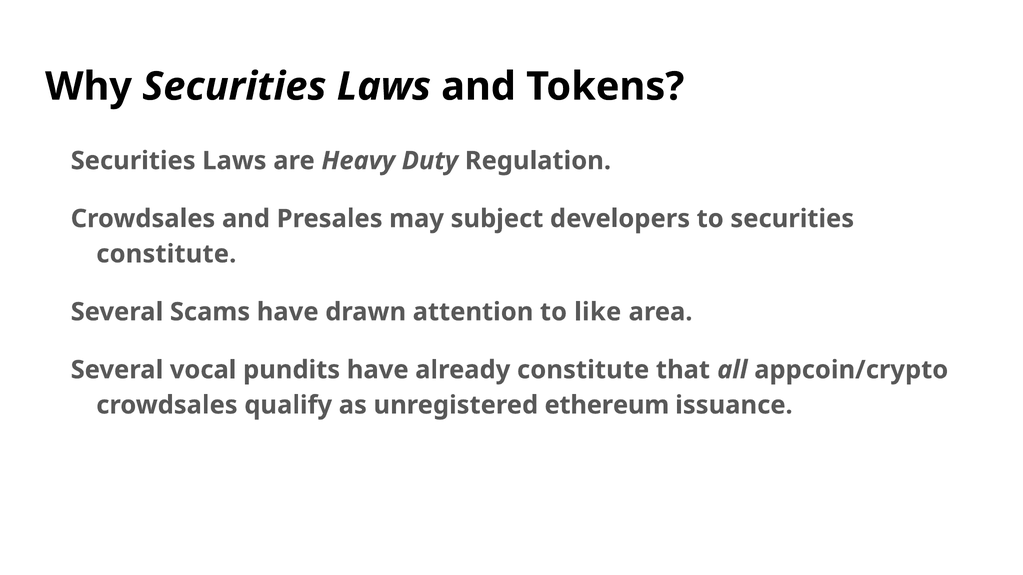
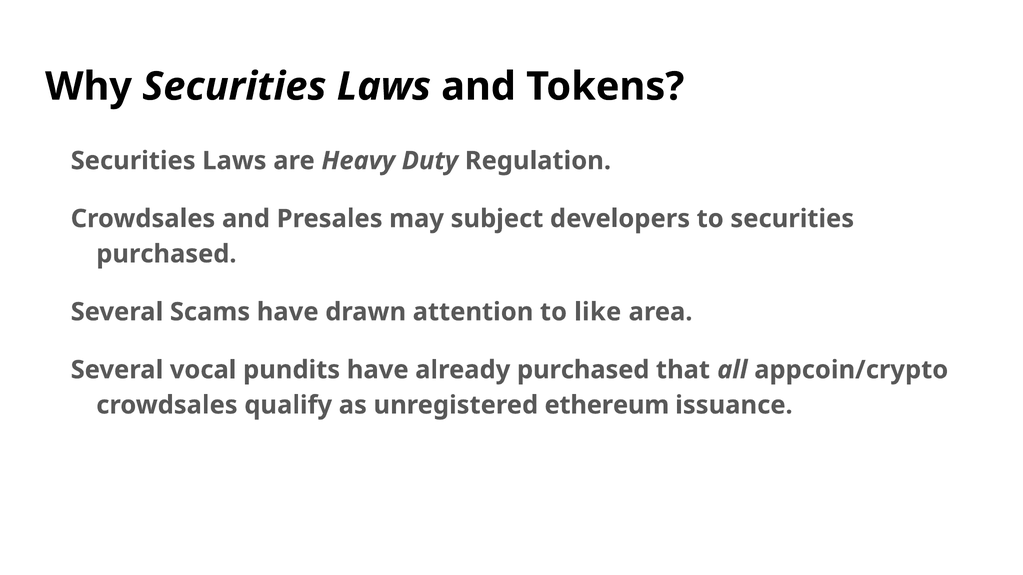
constitute: constitute -> purchased (166, 254)
already constitute: constitute -> purchased (583, 370)
